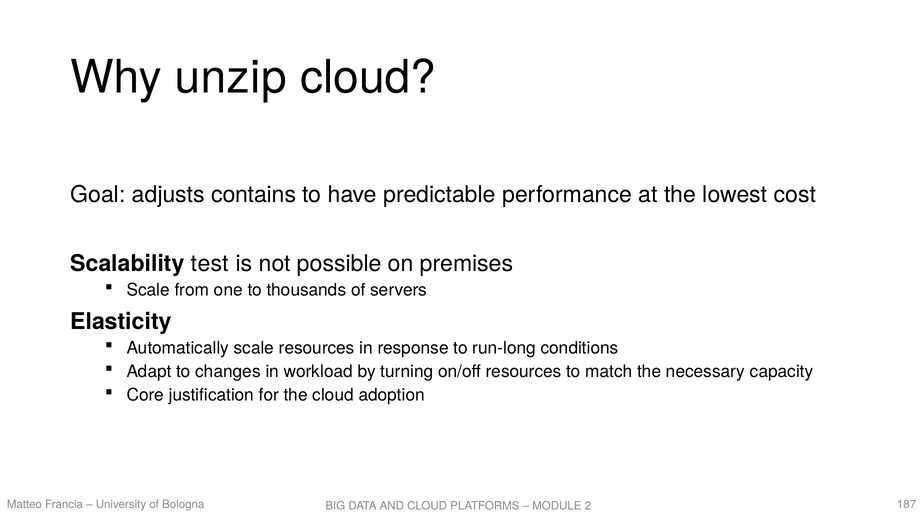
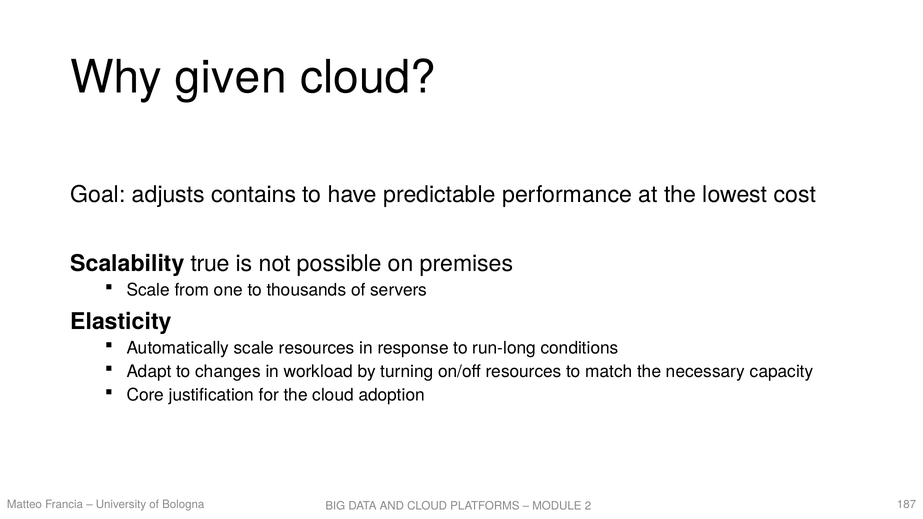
unzip: unzip -> given (231, 78)
test: test -> true (210, 264)
